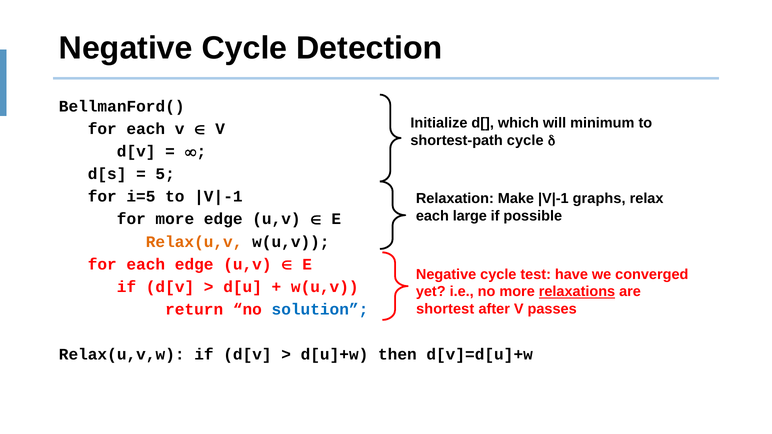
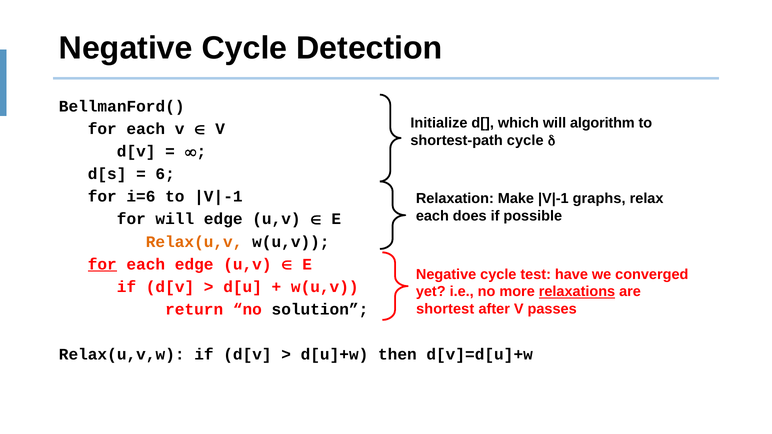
minimum: minimum -> algorithm (602, 123)
5: 5 -> 6 (165, 174)
i=5: i=5 -> i=6 (141, 197)
large: large -> does (470, 216)
for more: more -> will (175, 219)
for underline: none -> present (102, 264)
solution colour: blue -> black (320, 309)
